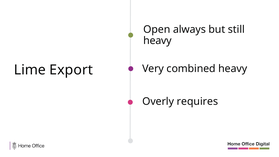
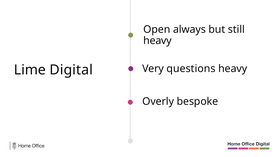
combined: combined -> questions (191, 69)
Export: Export -> Digital (71, 70)
requires: requires -> bespoke (197, 101)
